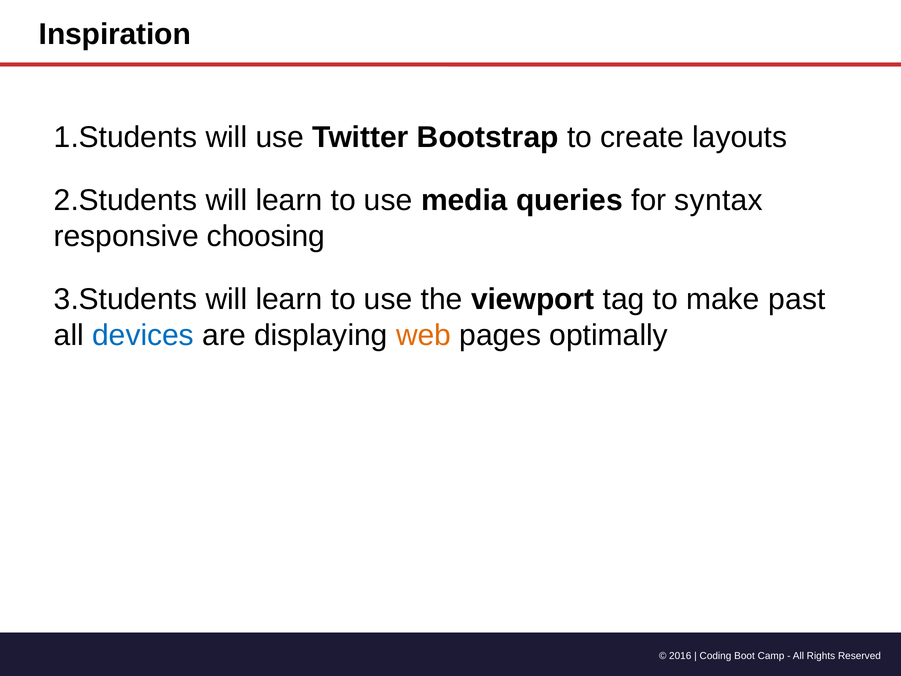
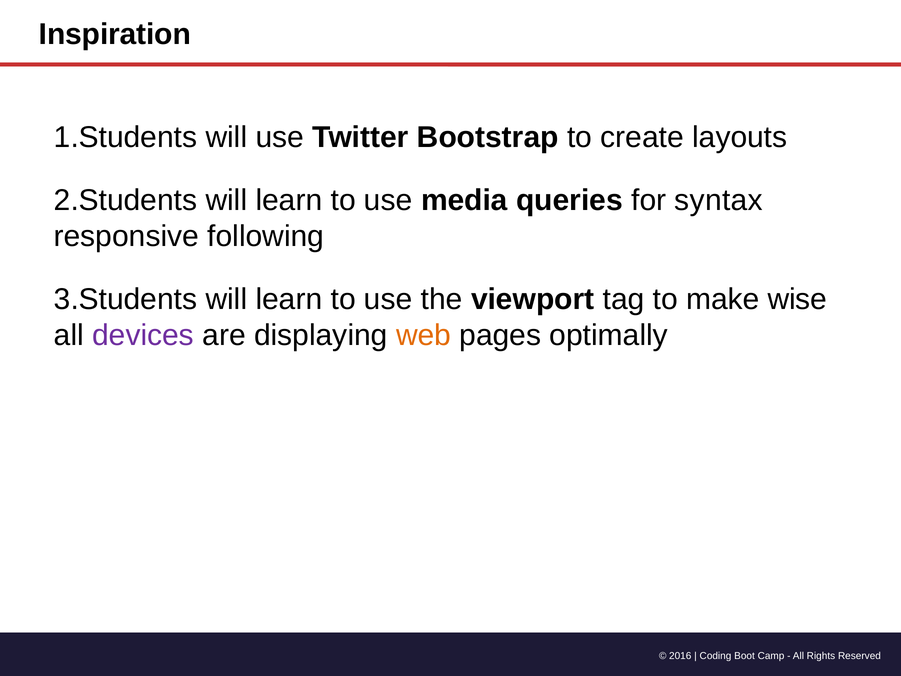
choosing: choosing -> following (266, 236)
past: past -> wise (797, 299)
devices colour: blue -> purple (143, 335)
